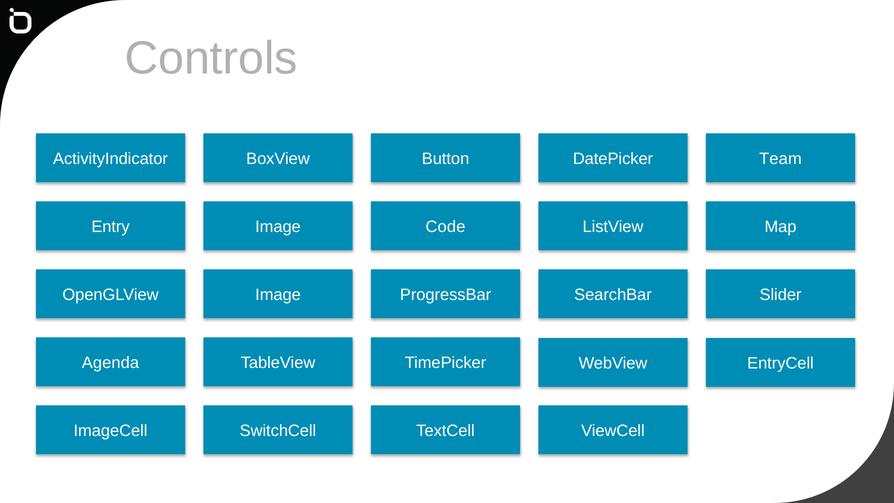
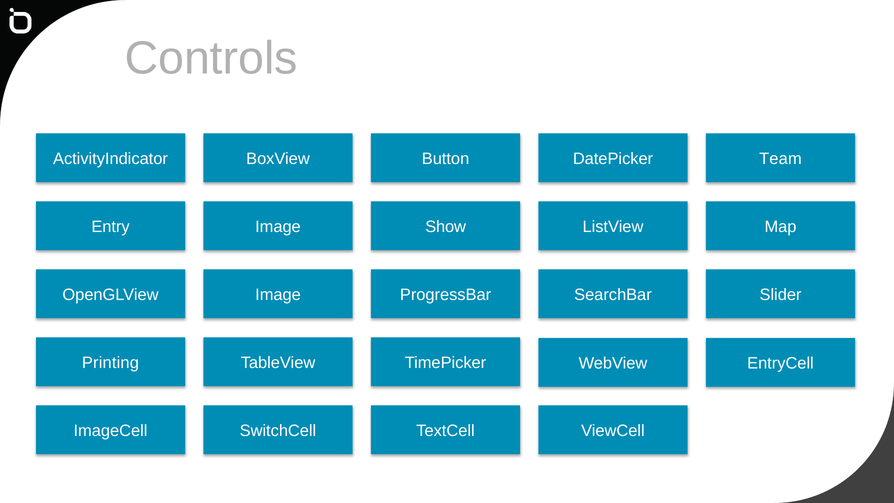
Code: Code -> Show (446, 227)
Agenda: Agenda -> Printing (110, 363)
